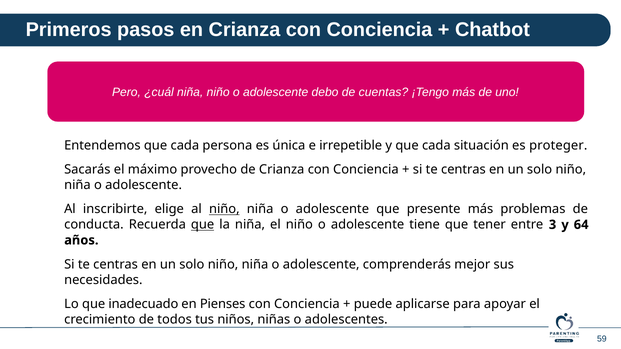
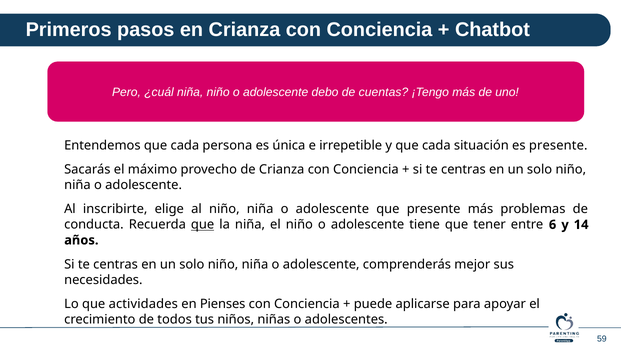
es proteger: proteger -> presente (558, 146)
niño underline: present -> none (224, 209)
3: 3 -> 6 (553, 225)
64: 64 -> 14 (581, 225)
inadecuado: inadecuado -> actividades (143, 304)
